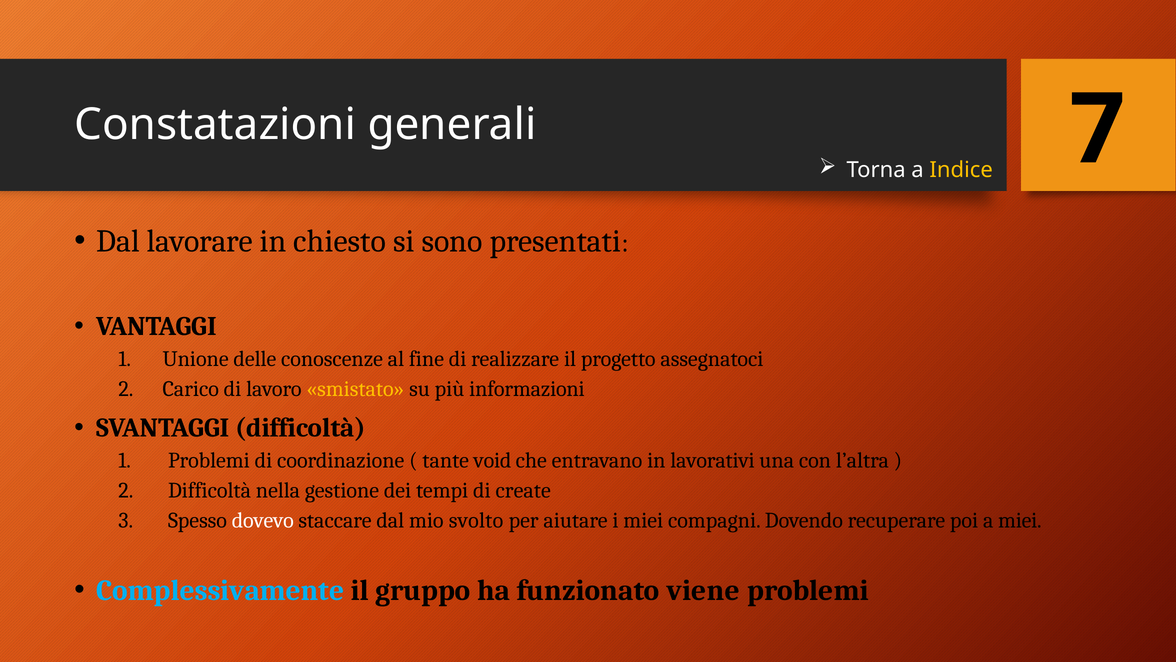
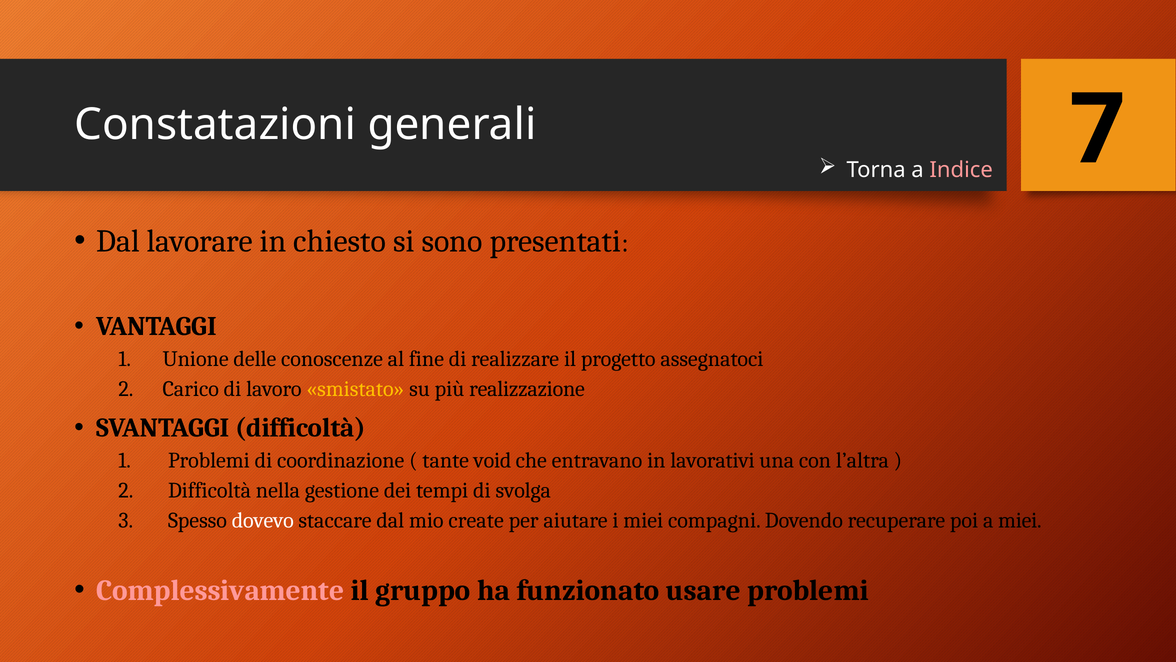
Indice colour: yellow -> pink (961, 170)
informazioni: informazioni -> realizzazione (527, 389)
create: create -> svolga (523, 490)
svolto: svolto -> create (476, 520)
Complessivamente colour: light blue -> pink (220, 590)
viene: viene -> usare (703, 590)
